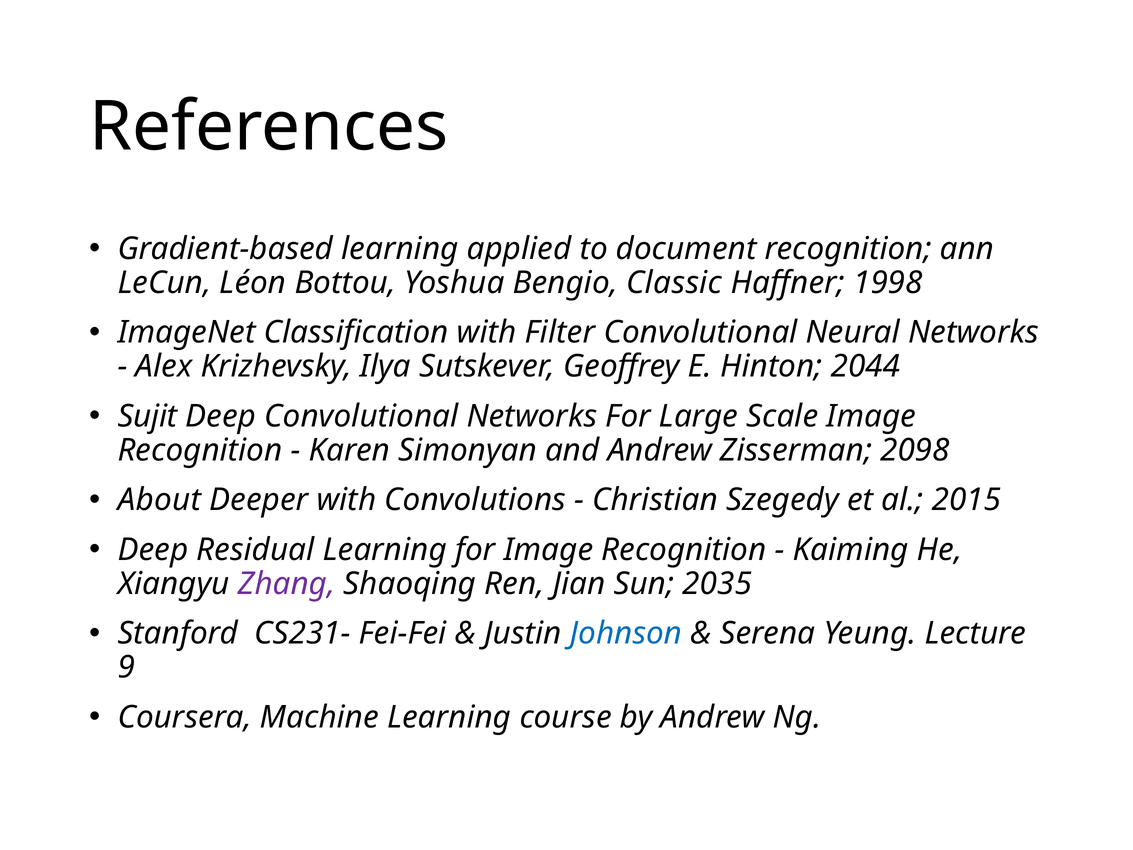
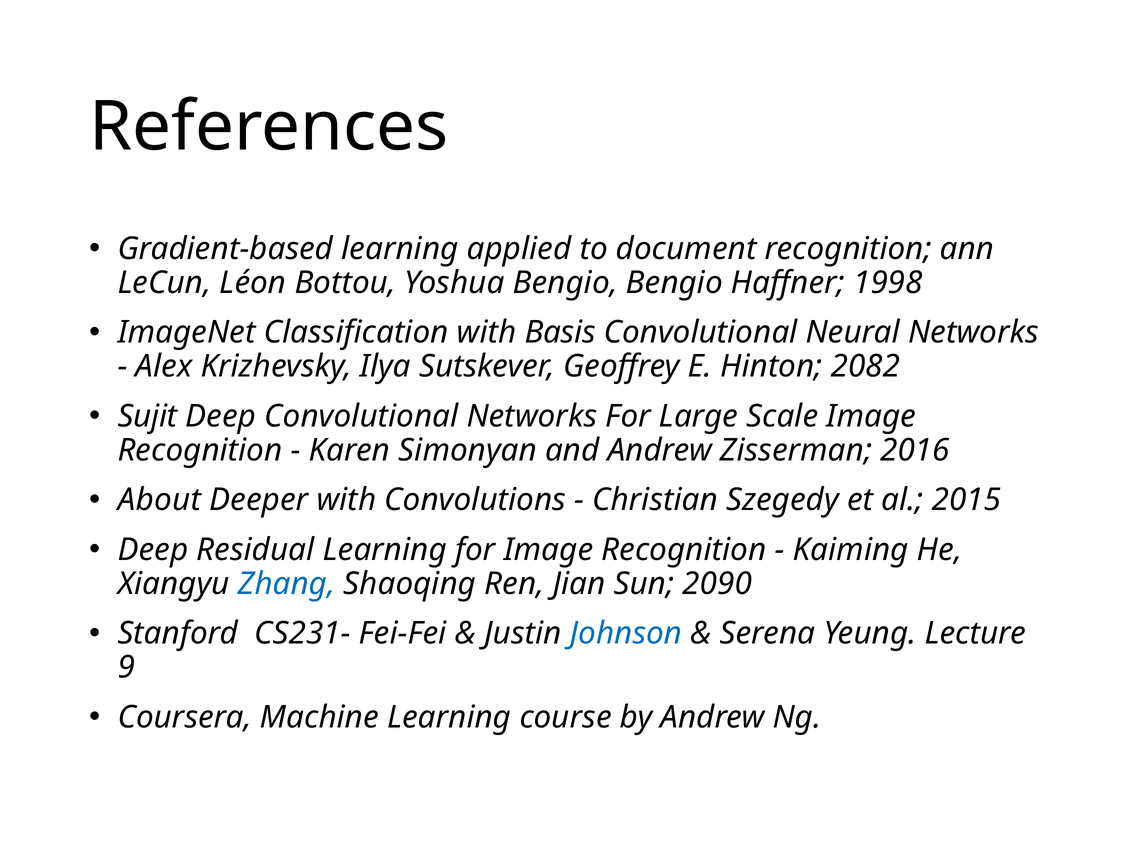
Bengio Classic: Classic -> Bengio (674, 283)
Filter: Filter -> Basis (560, 332)
2044: 2044 -> 2082 (865, 366)
2098: 2098 -> 2016 (915, 450)
Zhang colour: purple -> blue (287, 584)
2035: 2035 -> 2090 (717, 584)
